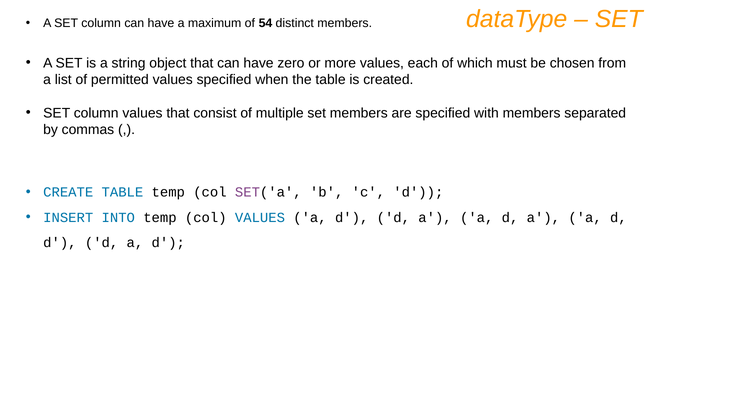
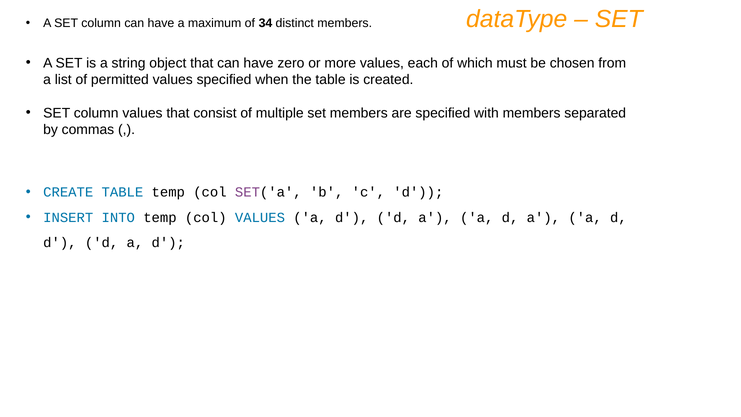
54: 54 -> 34 (266, 23)
